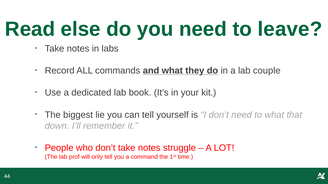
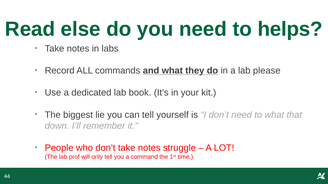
leave: leave -> helps (290, 29)
couple: couple -> please (267, 71)
